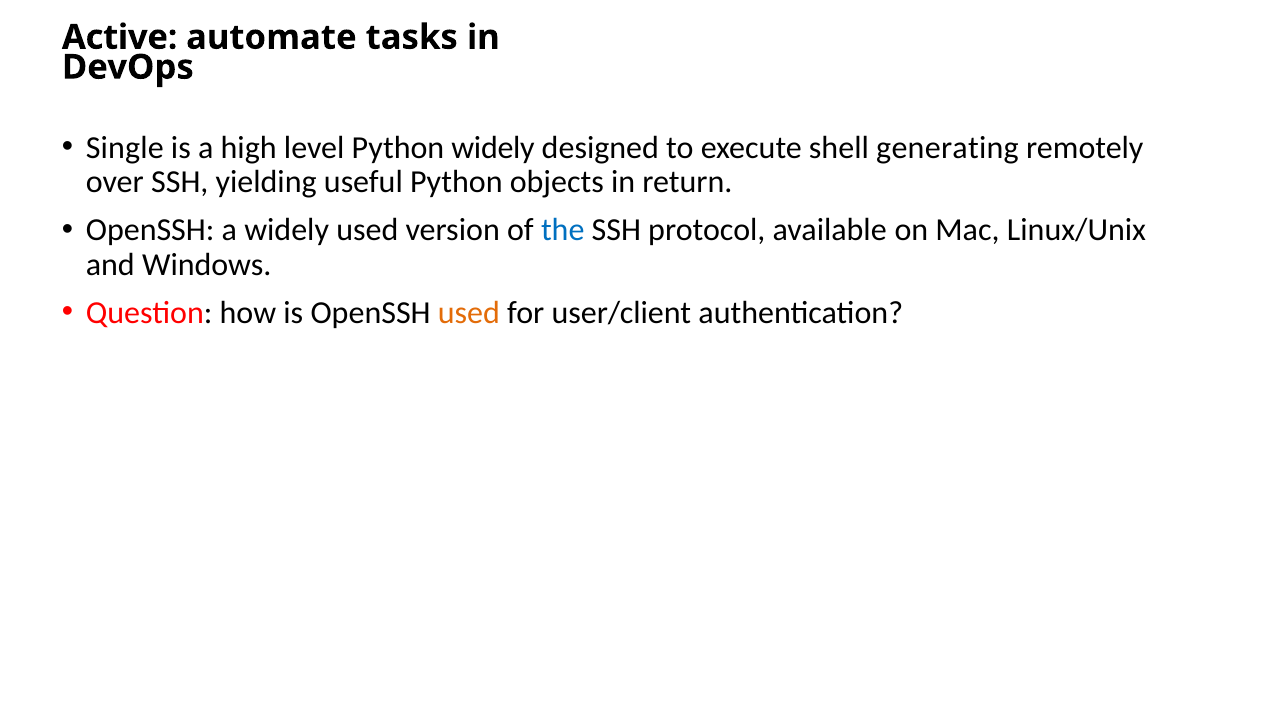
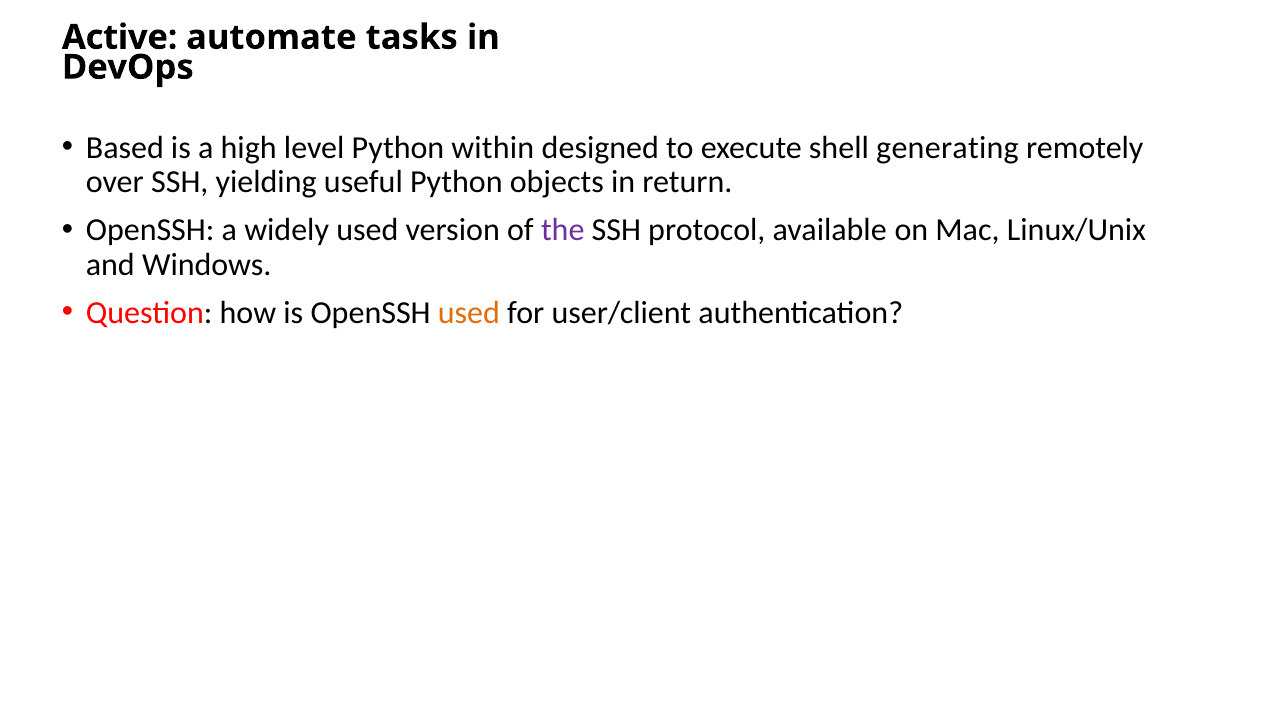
Single: Single -> Based (125, 148)
Python widely: widely -> within (493, 148)
the colour: blue -> purple (563, 230)
